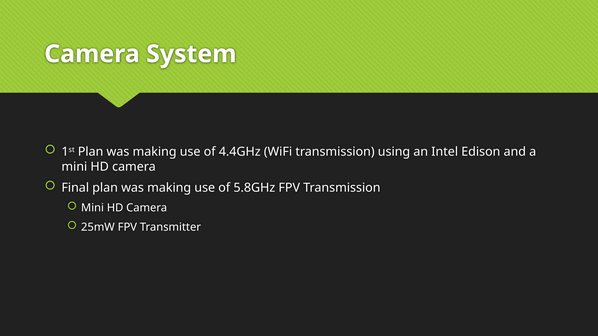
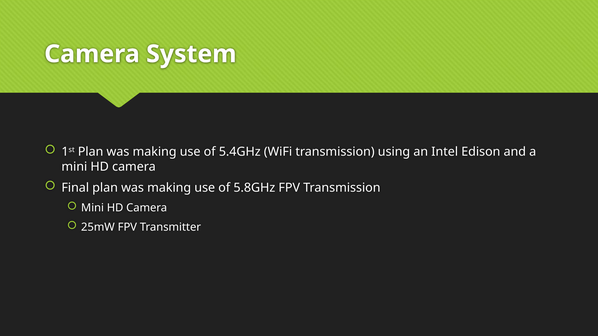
4.4GHz: 4.4GHz -> 5.4GHz (240, 152)
